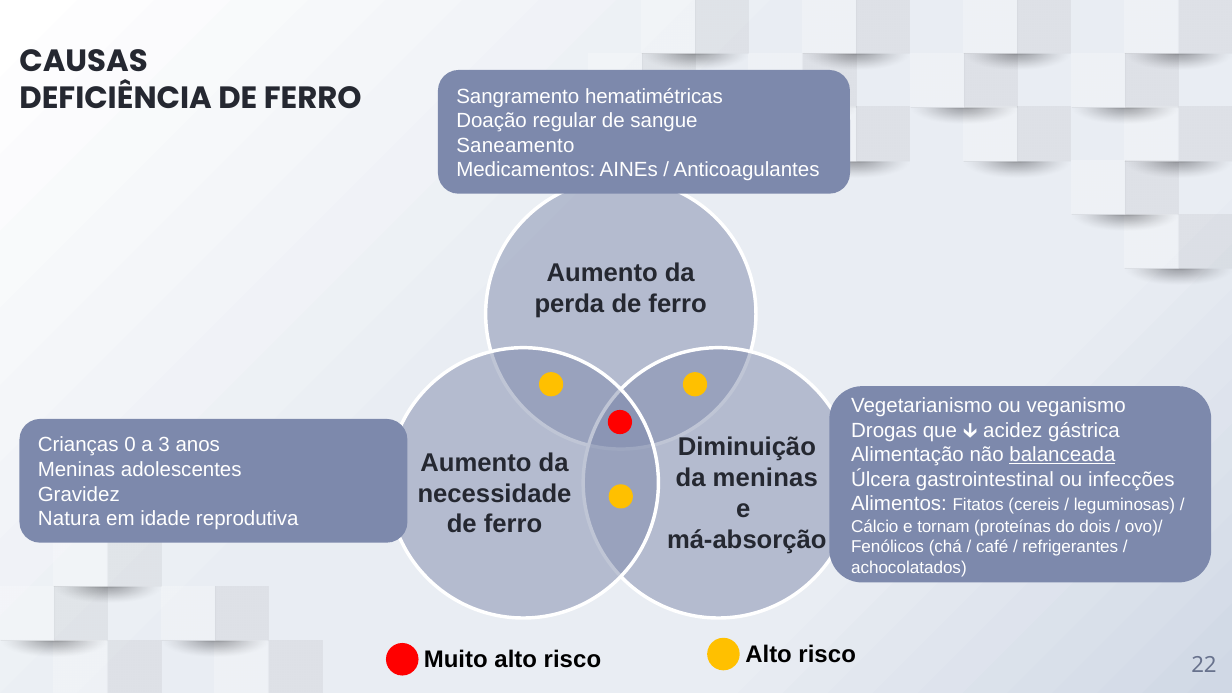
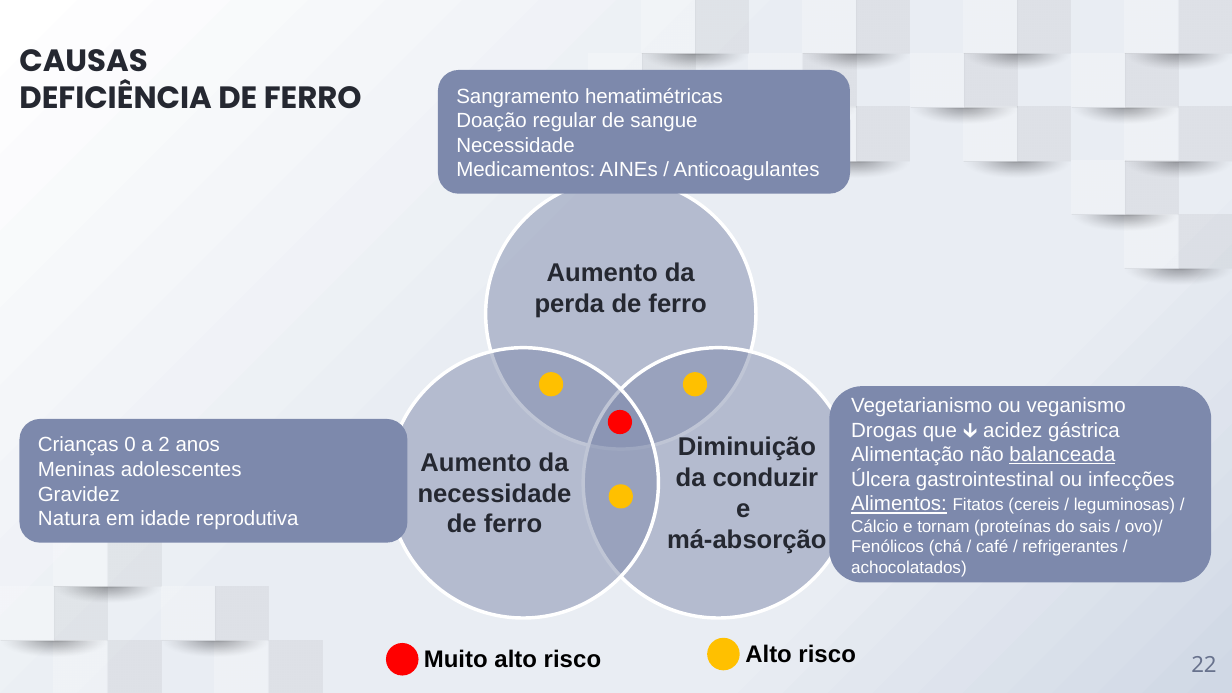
Saneamento: Saneamento -> Necessidade (515, 146)
3: 3 -> 2 (164, 445)
da meninas: meninas -> conduzir (765, 478)
Alimentos underline: none -> present (899, 504)
dois: dois -> sais (1095, 527)
